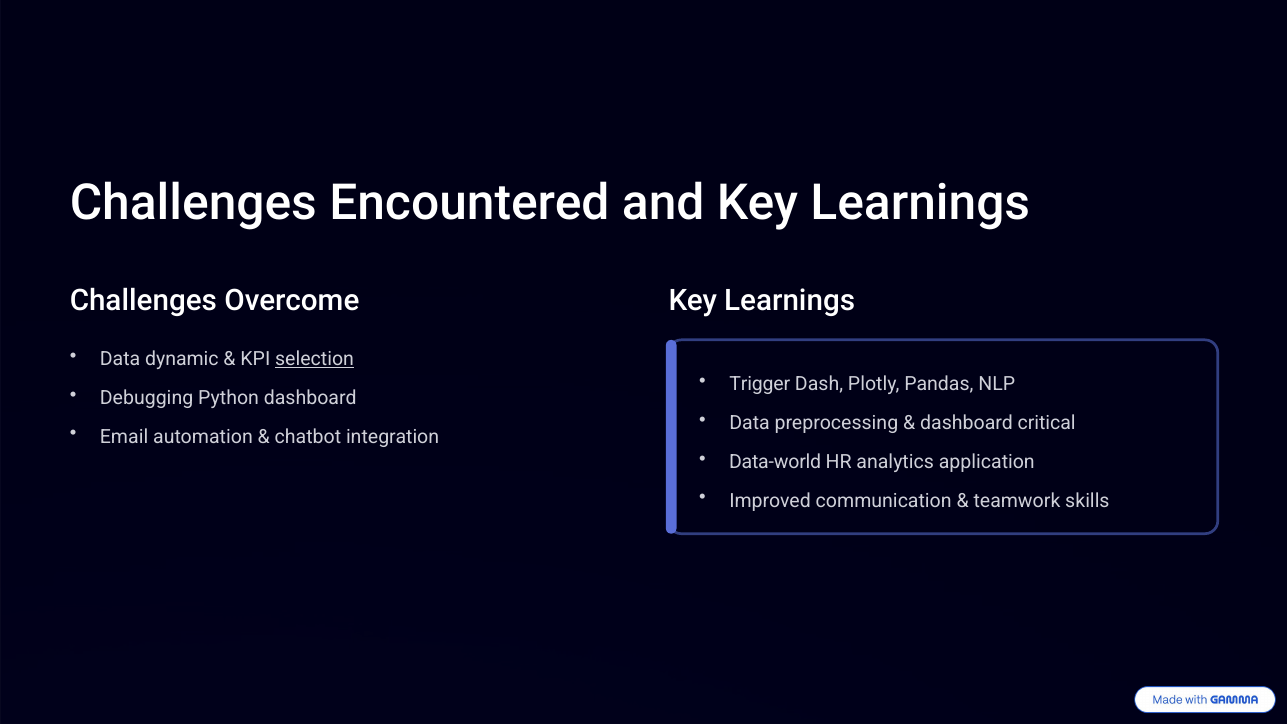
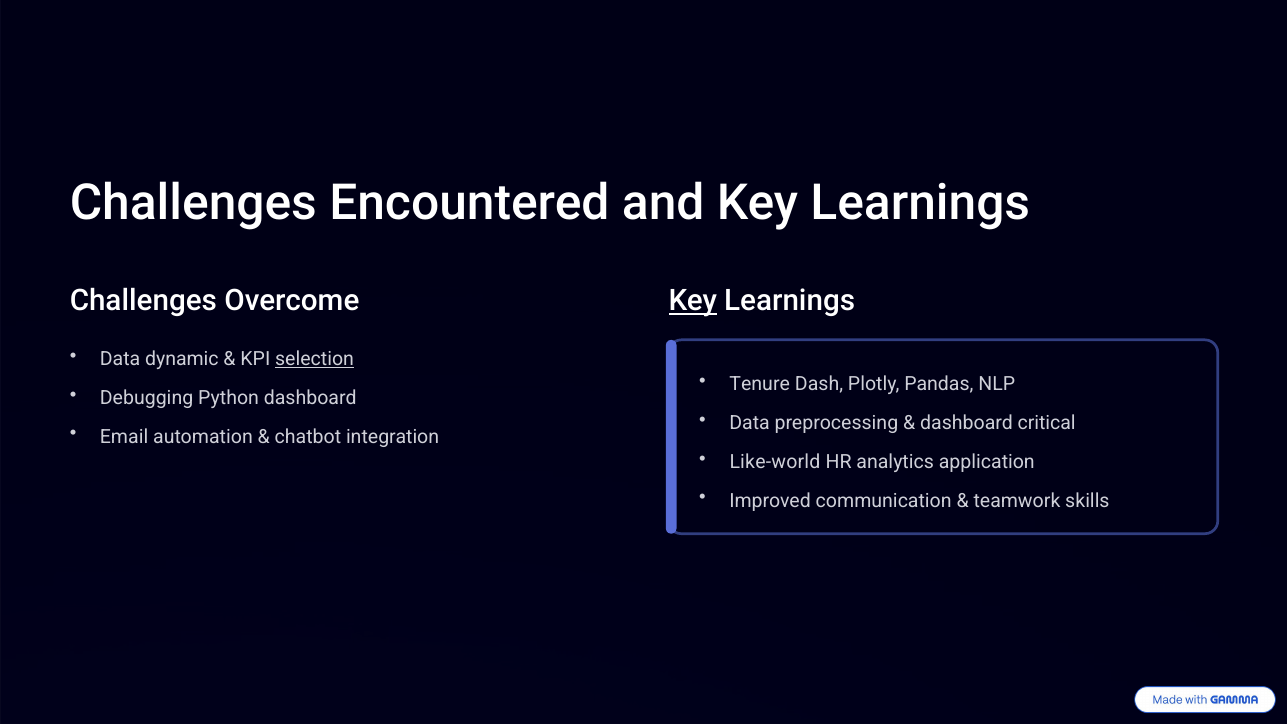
Key underline: none -> present (693, 301)
Trigger: Trigger -> Tenure (760, 384)
Data-world: Data-world -> Like-world (775, 462)
